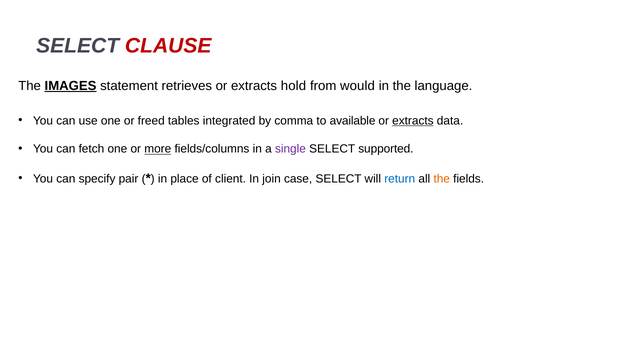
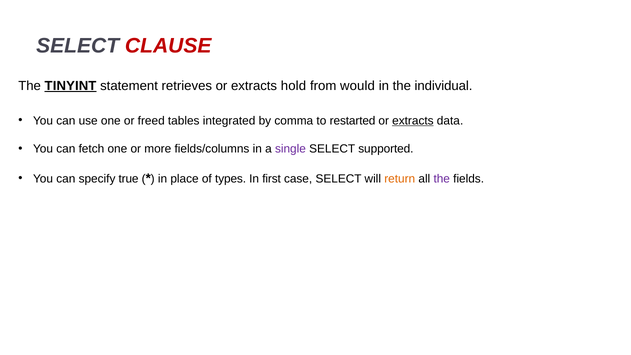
IMAGES: IMAGES -> TINYINT (71, 86)
language: language -> individual (443, 86)
available: available -> restarted (353, 121)
more underline: present -> none (158, 149)
pair: pair -> true (129, 179)
client: client -> types (231, 179)
join: join -> first (272, 179)
return colour: blue -> orange (400, 179)
the colour: orange -> purple (442, 179)
